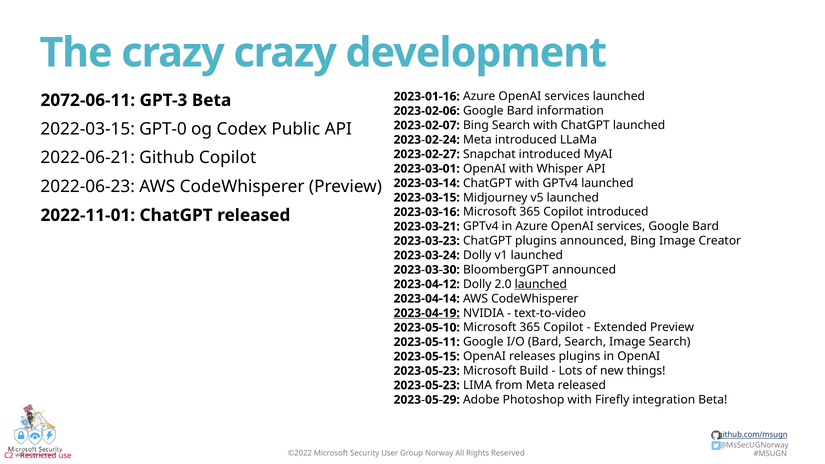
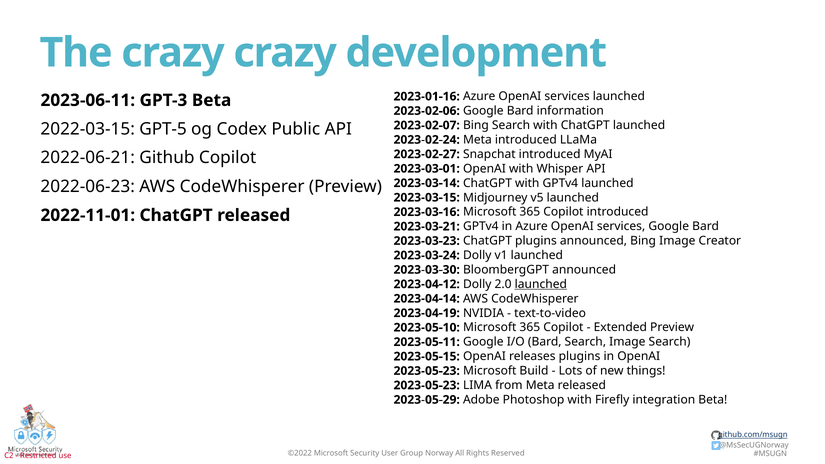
2072-06-11: 2072-06-11 -> 2023-06-11 (88, 100)
GPT-0: GPT-0 -> GPT-5 (163, 129)
2023-04-19 underline: present -> none (427, 313)
